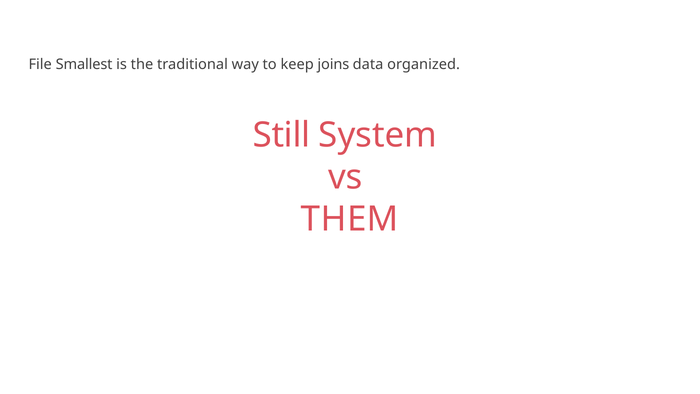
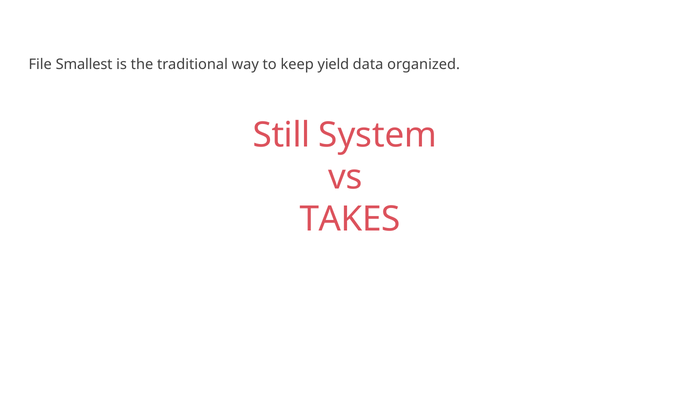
joins: joins -> yield (333, 65)
THEM: THEM -> TAKES (350, 219)
